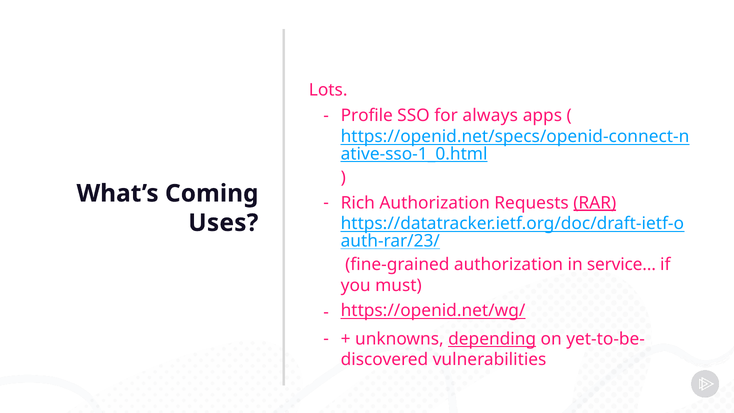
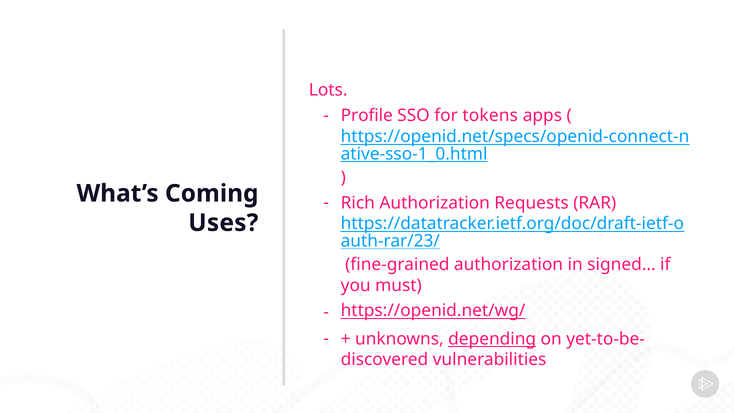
always: always -> tokens (490, 116)
RAR underline: present -> none (595, 203)
service…: service… -> signed… (621, 264)
